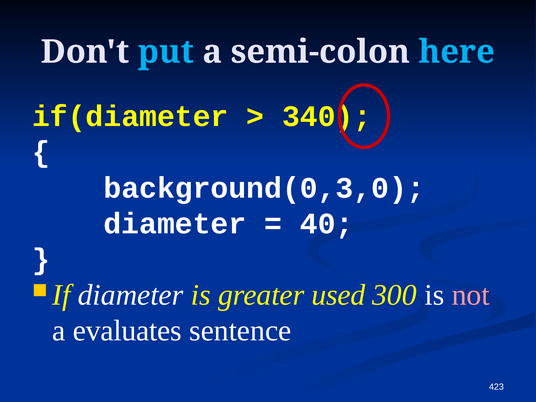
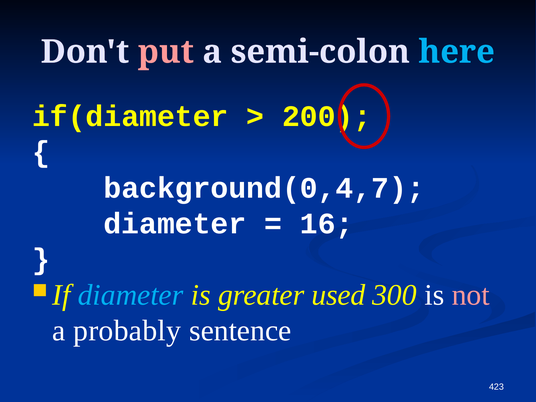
put colour: light blue -> pink (166, 52)
340: 340 -> 200 (327, 116)
background(0,3,0: background(0,3,0 -> background(0,4,7 (264, 188)
40: 40 -> 16 (327, 224)
diameter colour: white -> light blue (131, 295)
evaluates: evaluates -> probably (127, 331)
